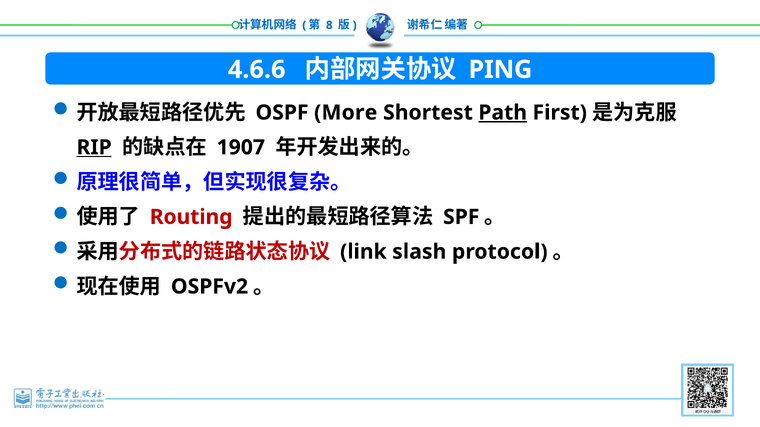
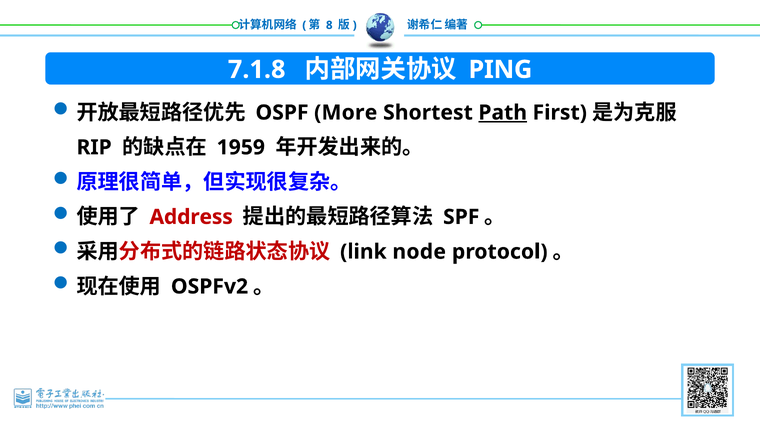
4.6.6: 4.6.6 -> 7.1.8 (257, 70)
RIP underline: present -> none (94, 148)
1907: 1907 -> 1959 (241, 148)
Routing: Routing -> Address (191, 217)
slash: slash -> node (419, 252)
